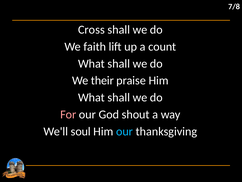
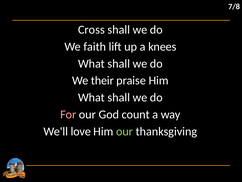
count: count -> knees (162, 46)
shout: shout -> count (136, 114)
soul: soul -> love (81, 131)
our colour: light blue -> light green (125, 131)
